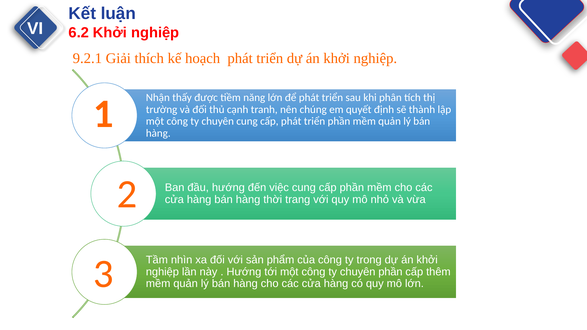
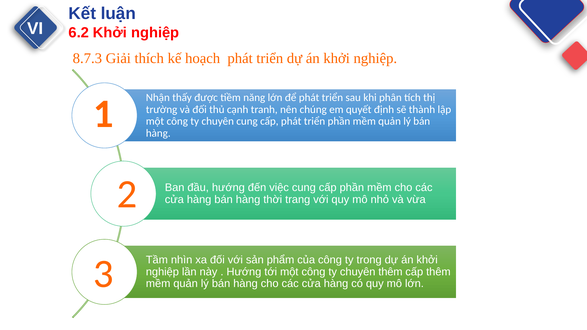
9.2.1: 9.2.1 -> 8.7.3 (87, 58)
chuyên phần: phần -> thêm (390, 272)
